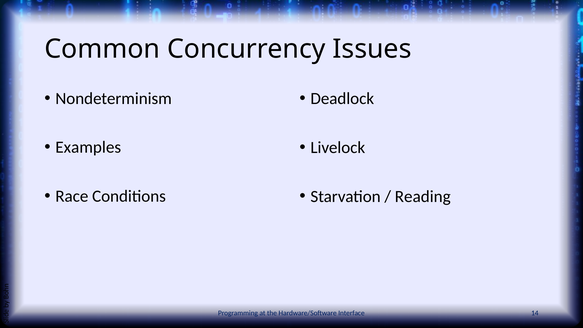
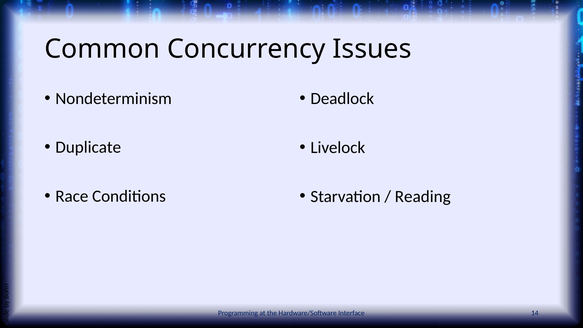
Examples: Examples -> Duplicate (88, 147)
